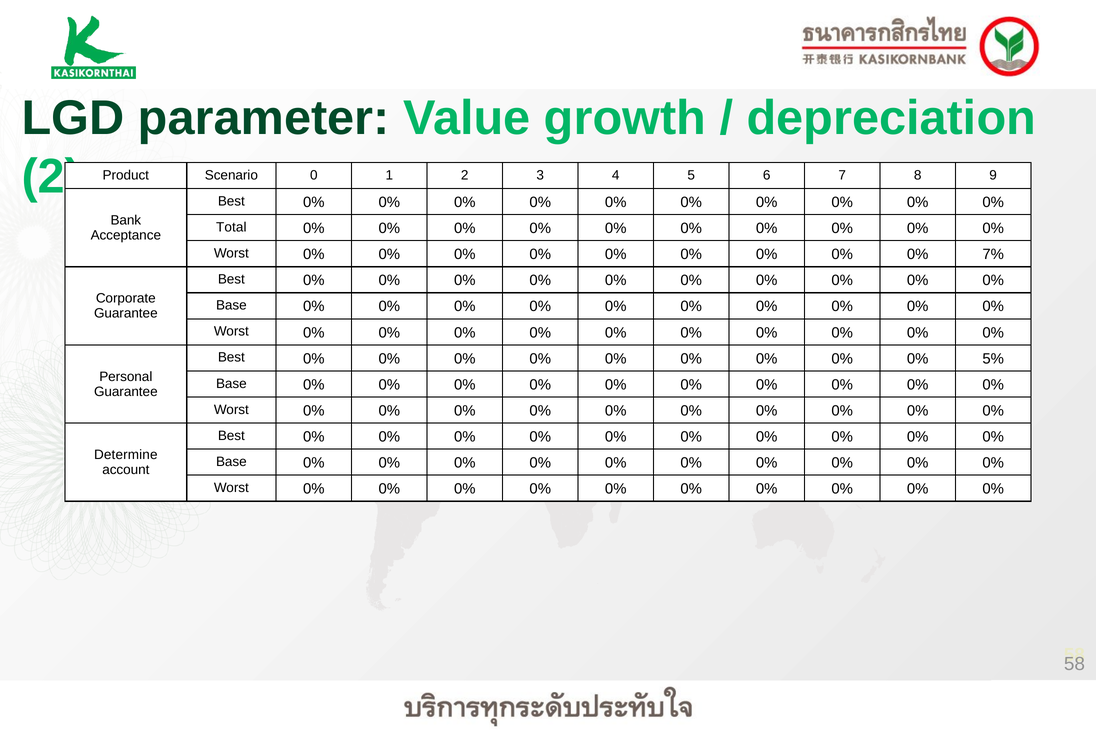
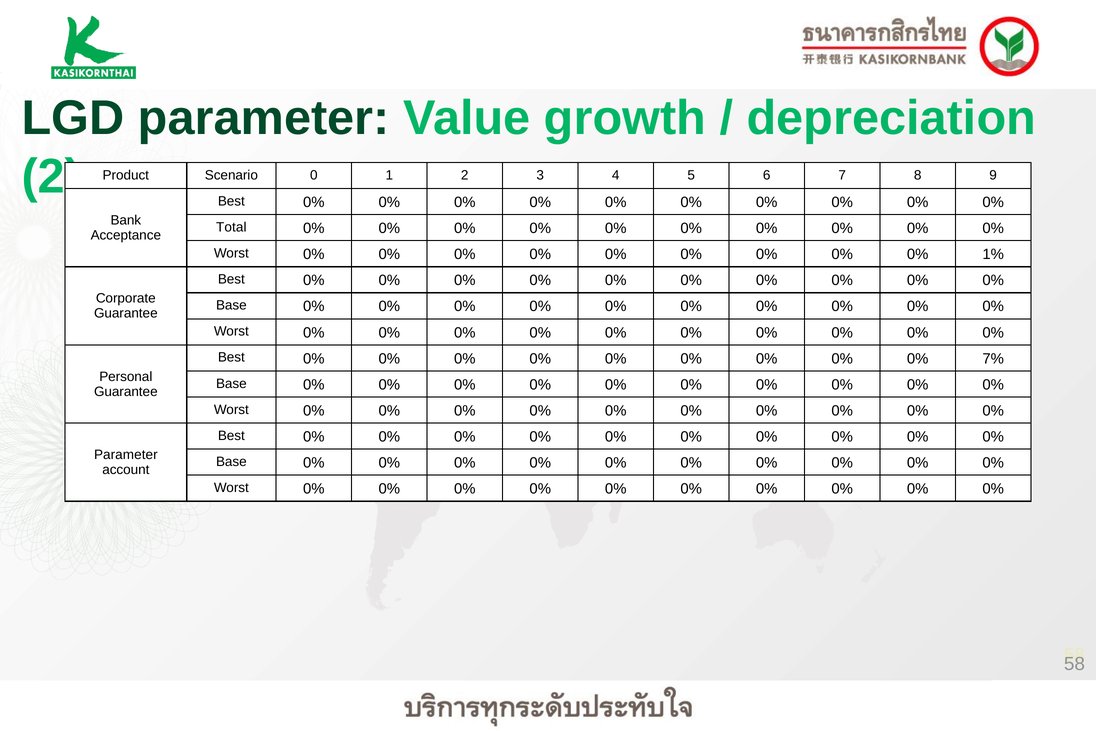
7%: 7% -> 1% (993, 254)
5%: 5% -> 7% (993, 359)
Determine: Determine -> Parameter (126, 455)
